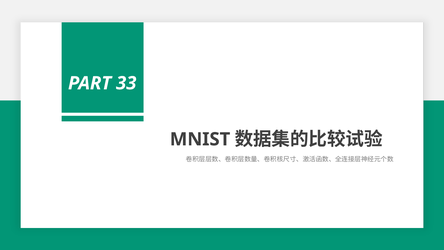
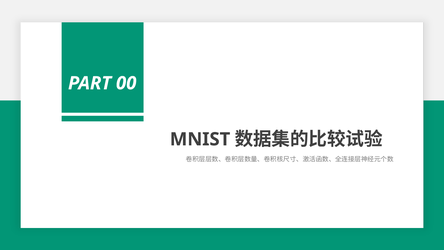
33: 33 -> 00 (126, 83)
